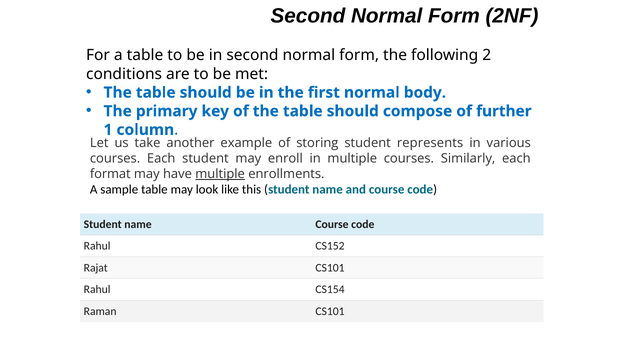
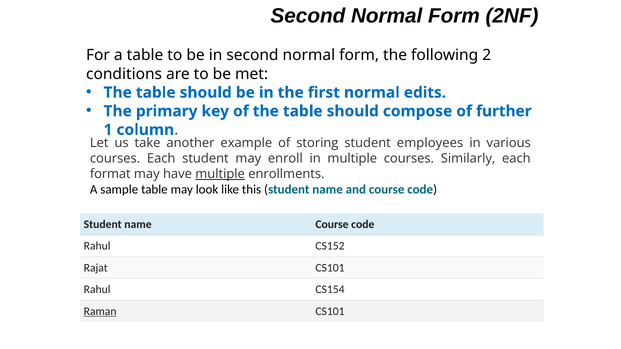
body: body -> edits (425, 93)
represents: represents -> employees (430, 143)
Raman underline: none -> present (100, 312)
